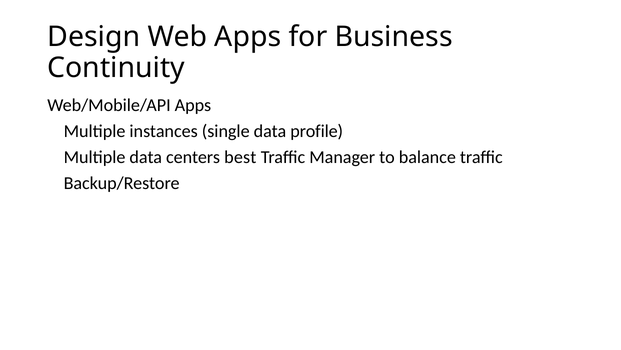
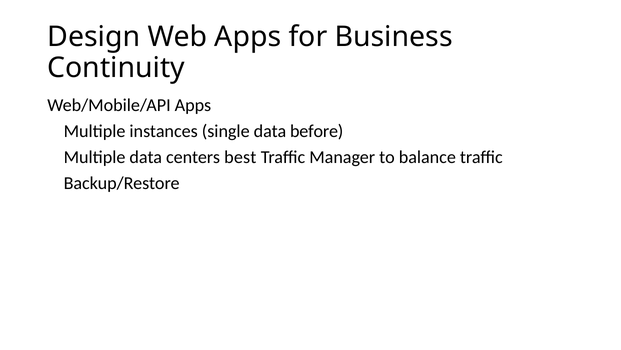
profile: profile -> before (317, 131)
